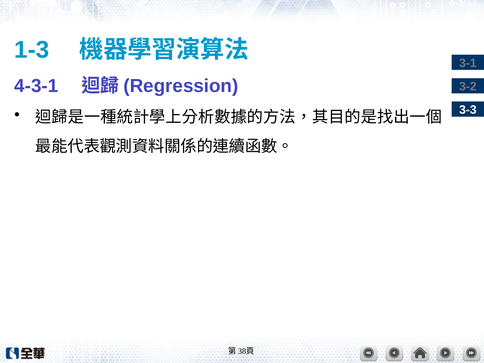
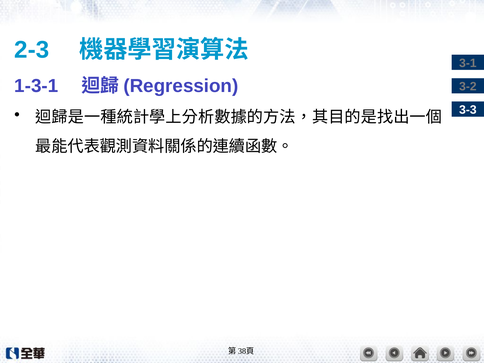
1-3: 1-3 -> 2-3 (32, 50)
4-3-1: 4-3-1 -> 1-3-1 (36, 86)
